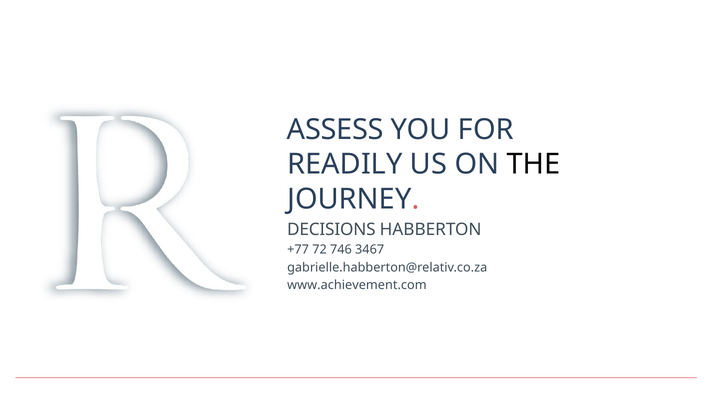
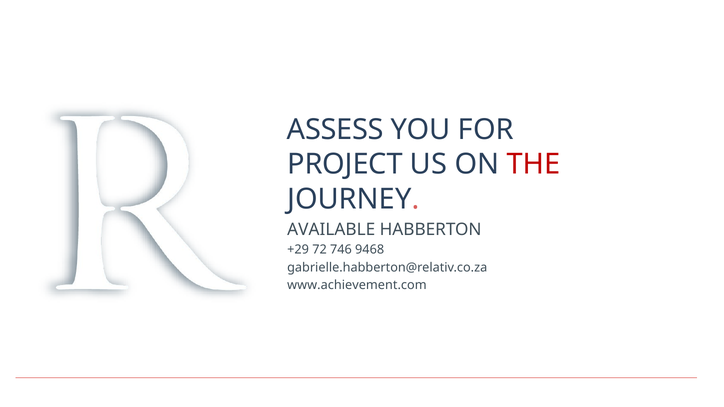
READILY: READILY -> PROJECT (345, 164)
THE colour: black -> red (534, 164)
DECISIONS: DECISIONS -> AVAILABLE (331, 230)
+77: +77 -> +29 (298, 250)
3467: 3467 -> 9468 (370, 250)
